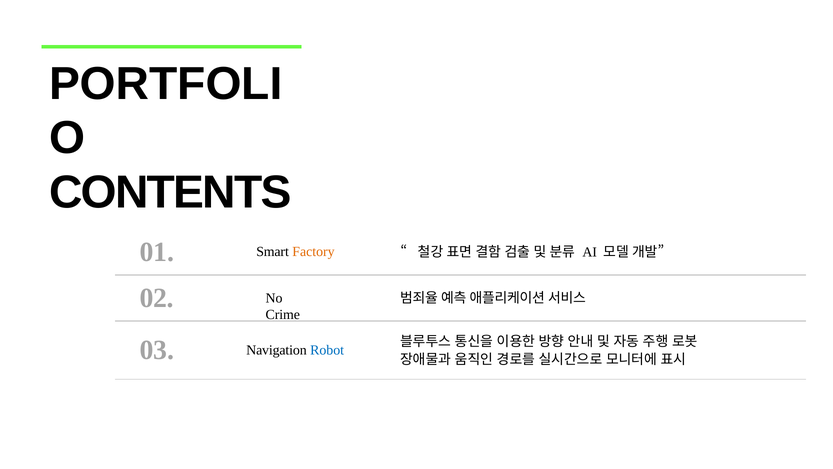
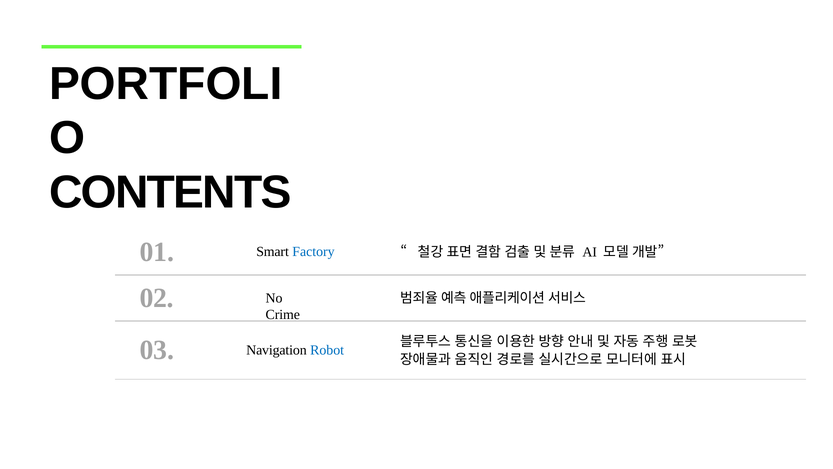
Factory colour: orange -> blue (313, 252)
